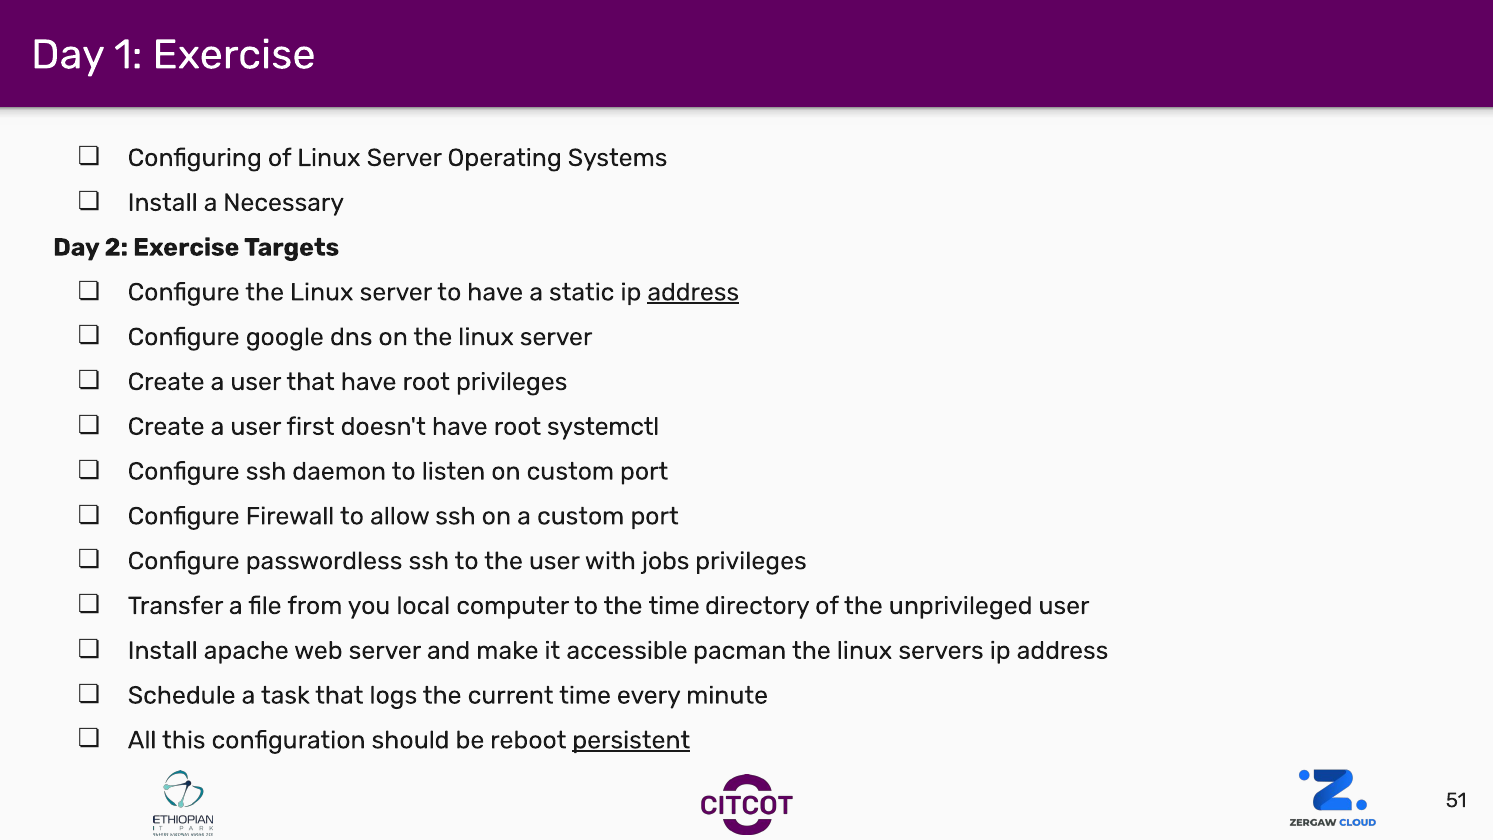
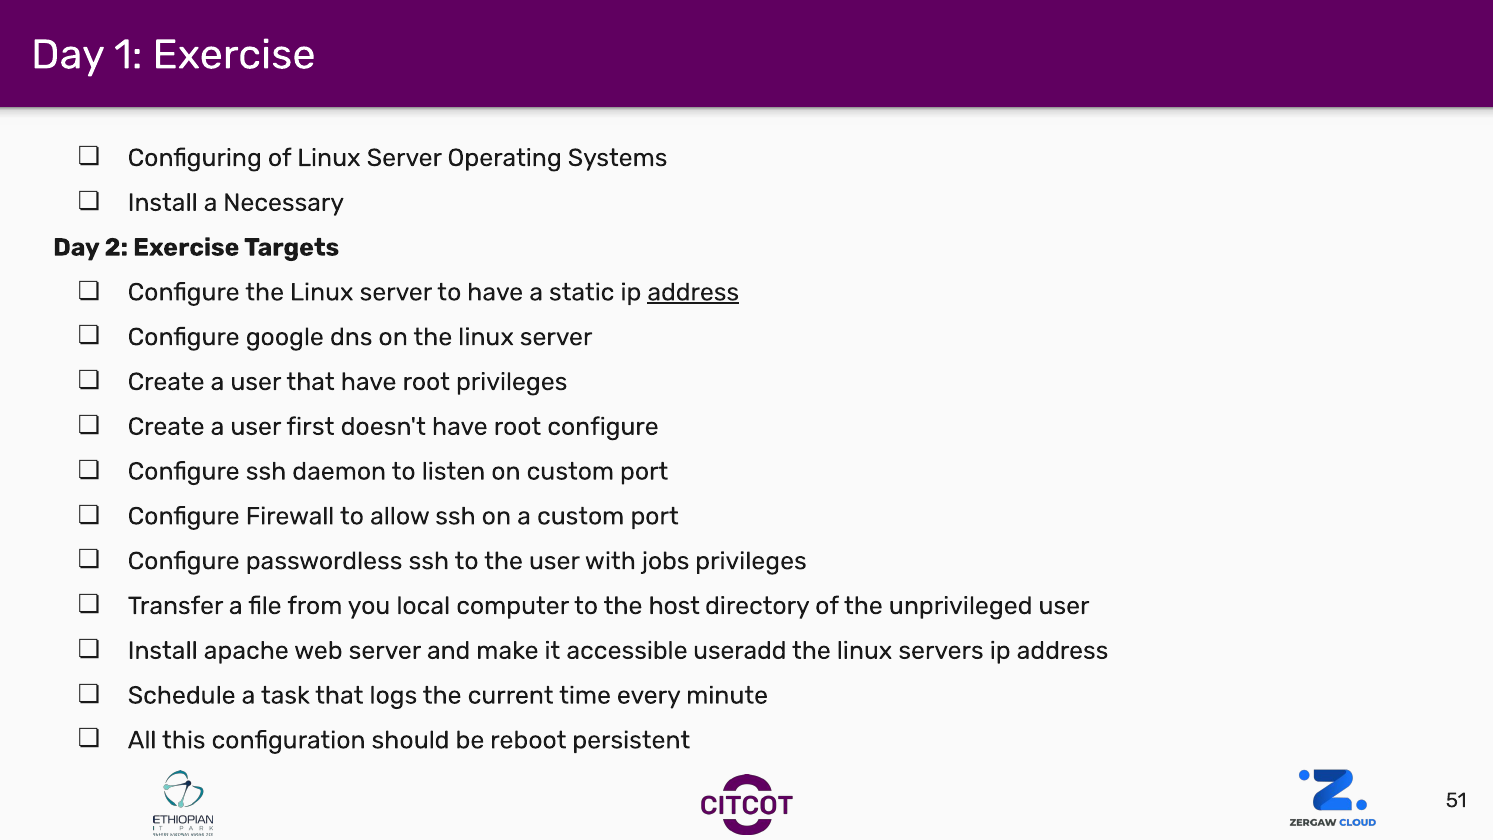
root systemctl: systemctl -> configure (603, 427)
the time: time -> host (674, 606)
pacman: pacman -> useradd (740, 650)
persistent underline: present -> none (631, 740)
